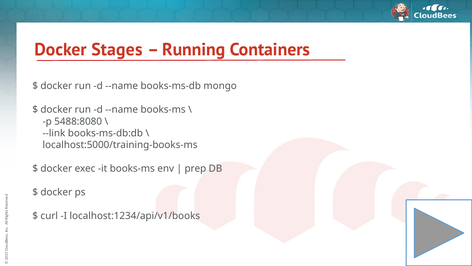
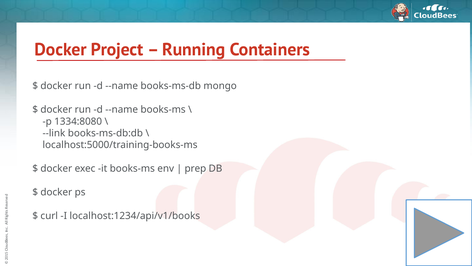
Stages: Stages -> Project (117, 50)
5488:8080: 5488:8080 -> 1334:8080 (78, 121)
